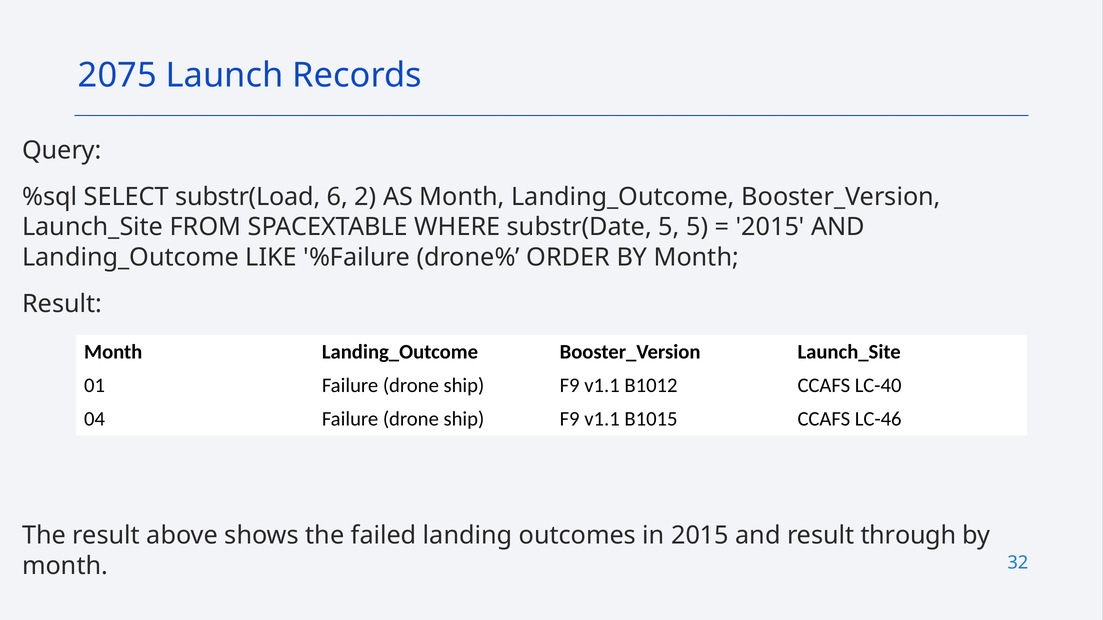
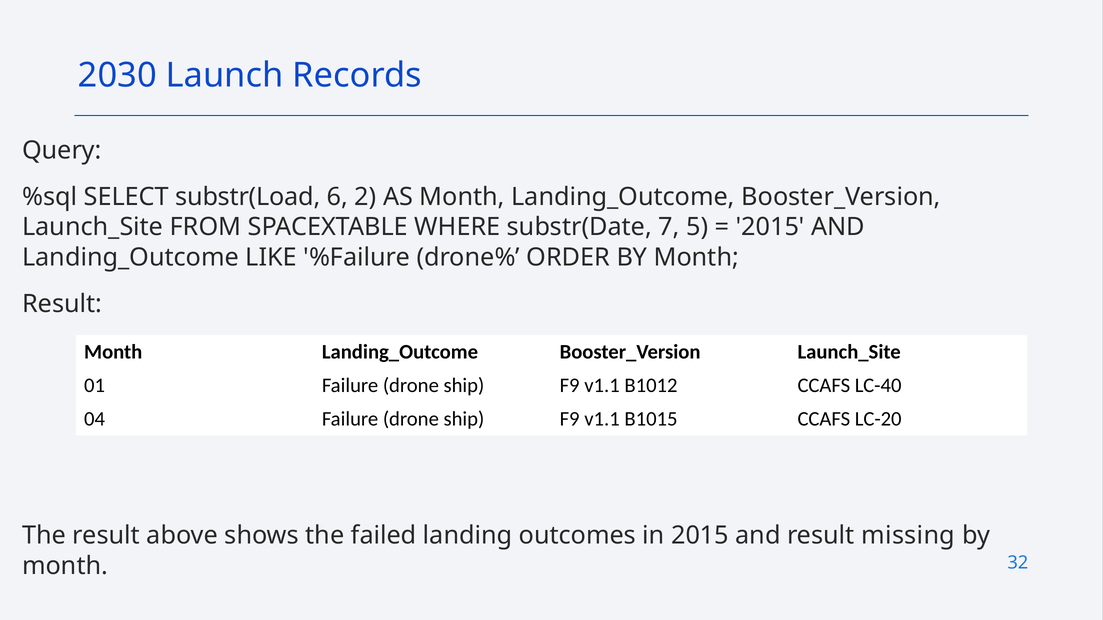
2075: 2075 -> 2030 (117, 75)
substr(Date 5: 5 -> 7 (669, 227)
LC-46: LC-46 -> LC-20 (878, 419)
through: through -> missing (908, 536)
